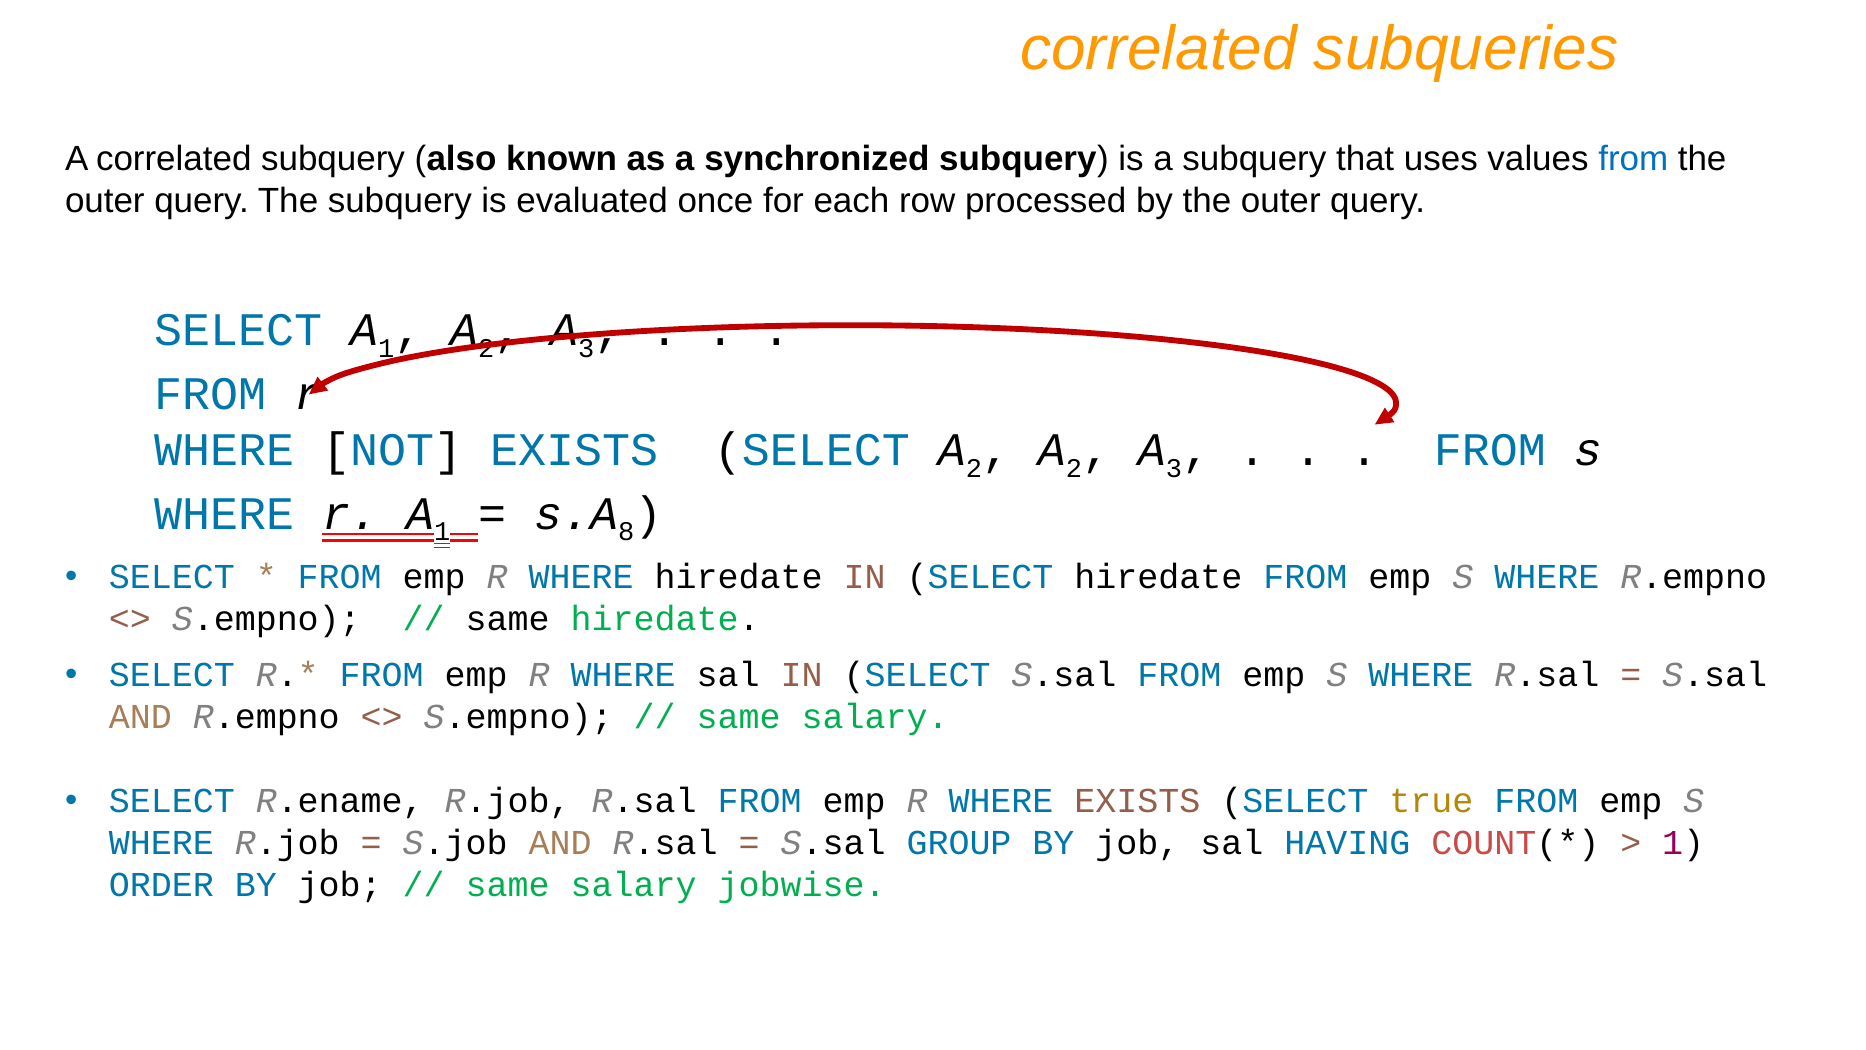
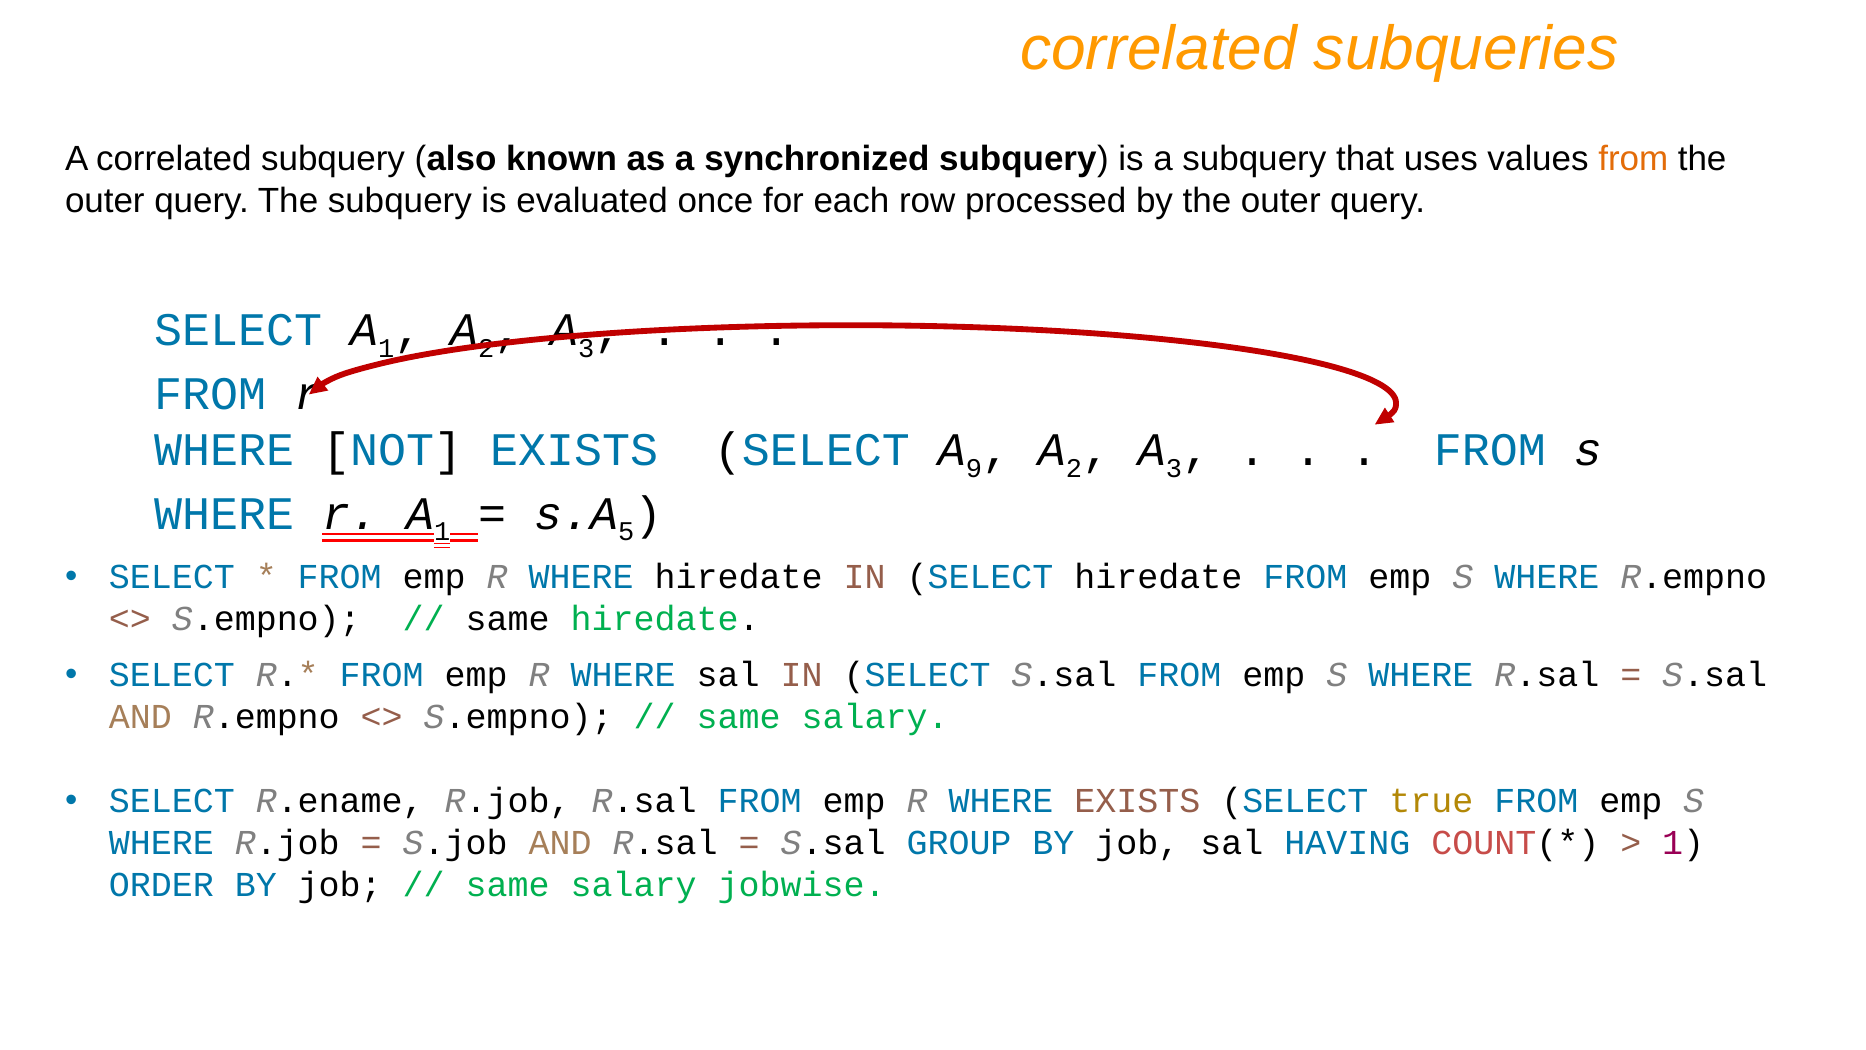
from colour: blue -> orange (1633, 159)
SELECT A 2: 2 -> 9 (974, 468)
8: 8 -> 5 (626, 532)
